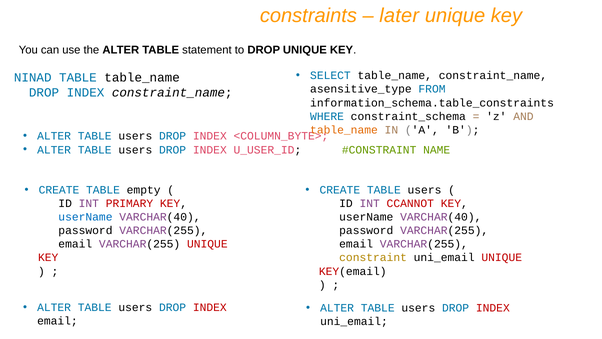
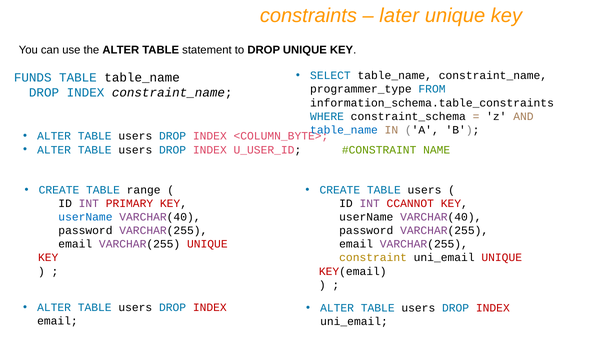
NINAD: NINAD -> FUNDS (33, 77)
asensitive_type: asensitive_type -> programmer_type (361, 89)
table_name colour: orange -> blue (344, 130)
empty: empty -> range (144, 190)
